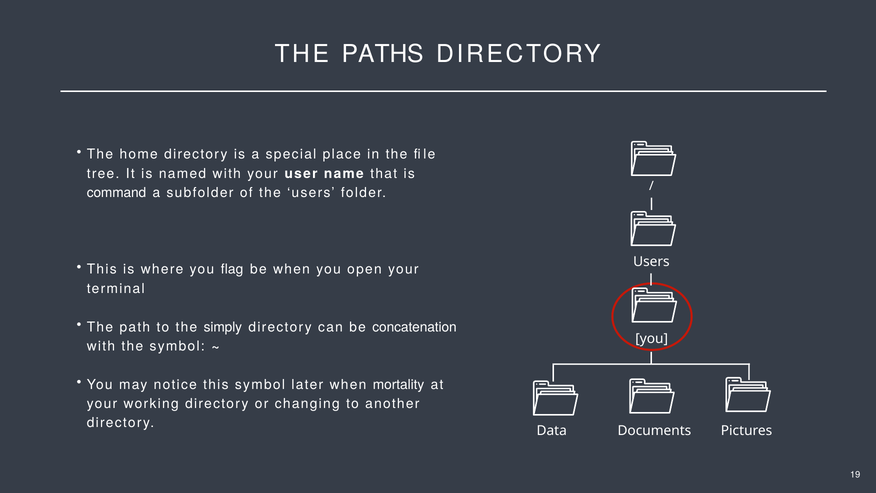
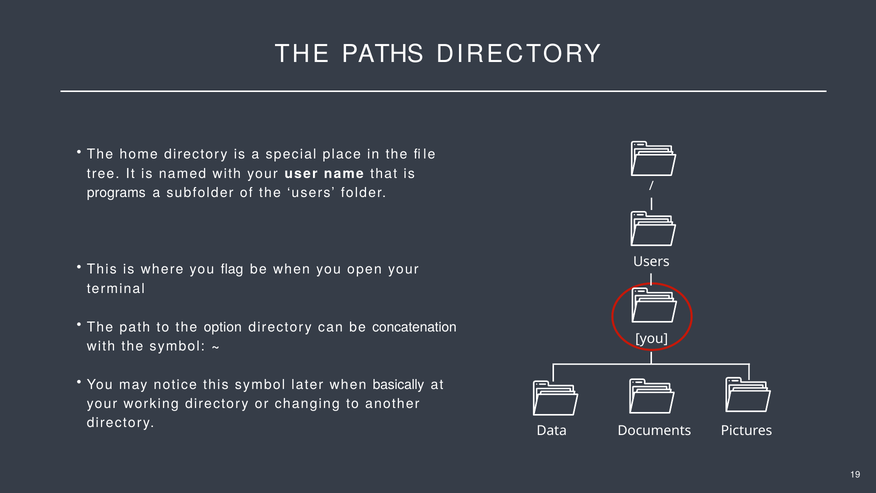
command: command -> programs (116, 193)
simply: simply -> option (223, 327)
mortality: mortality -> basically (399, 385)
